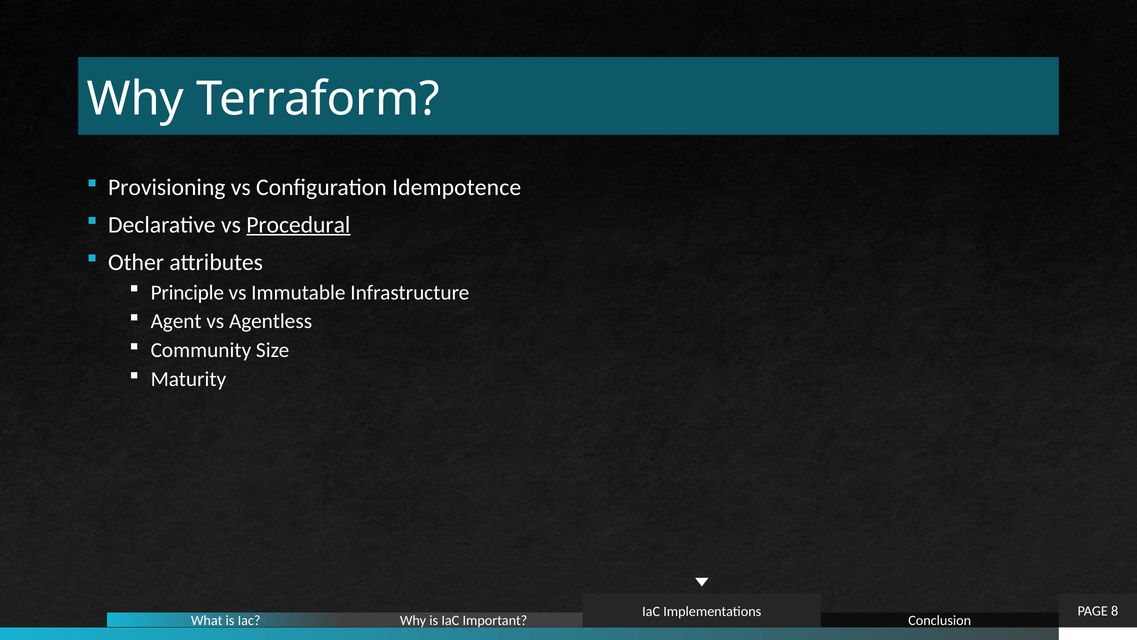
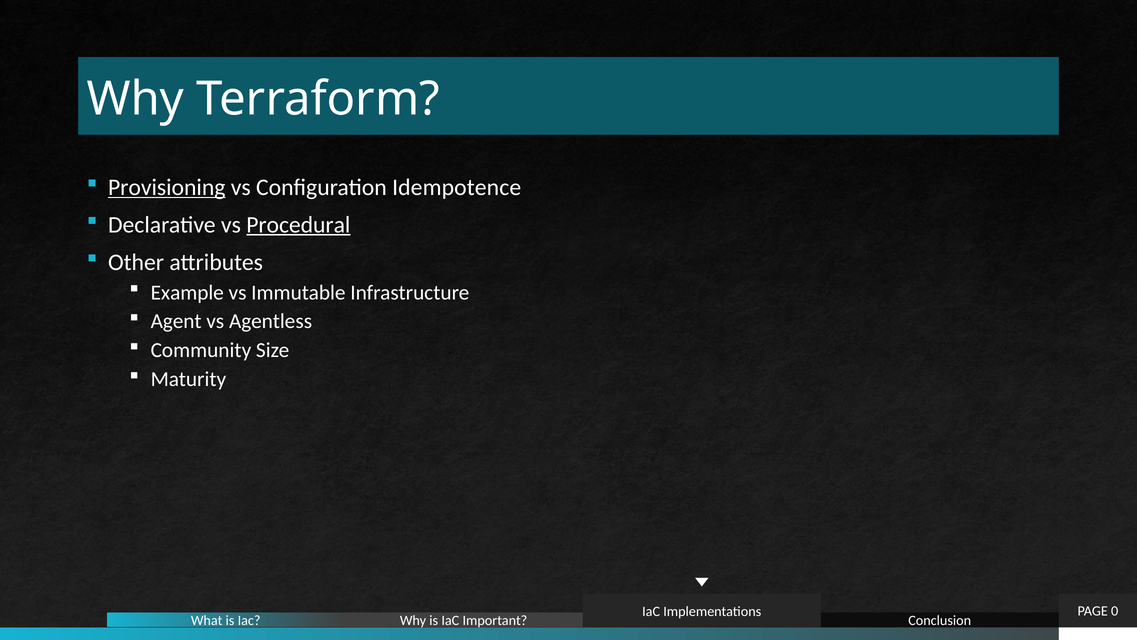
Provisioning underline: none -> present (167, 187)
Principle: Principle -> Example (187, 292)
8: 8 -> 0 (1115, 611)
